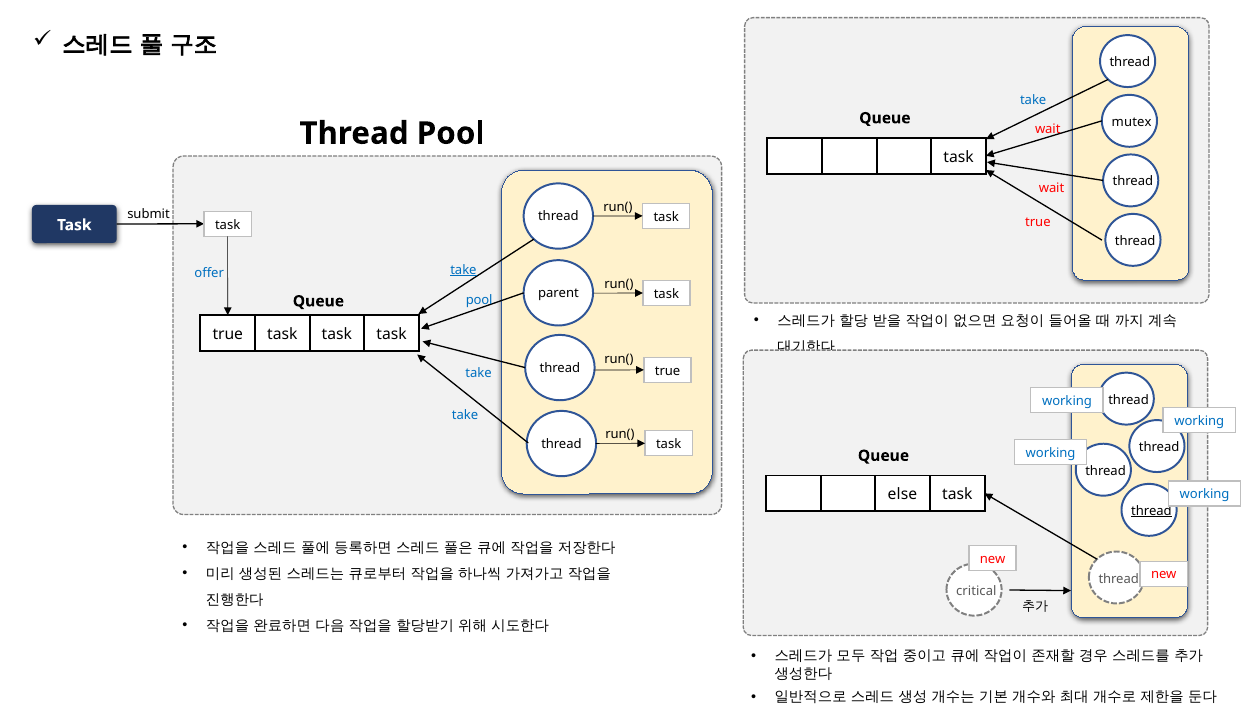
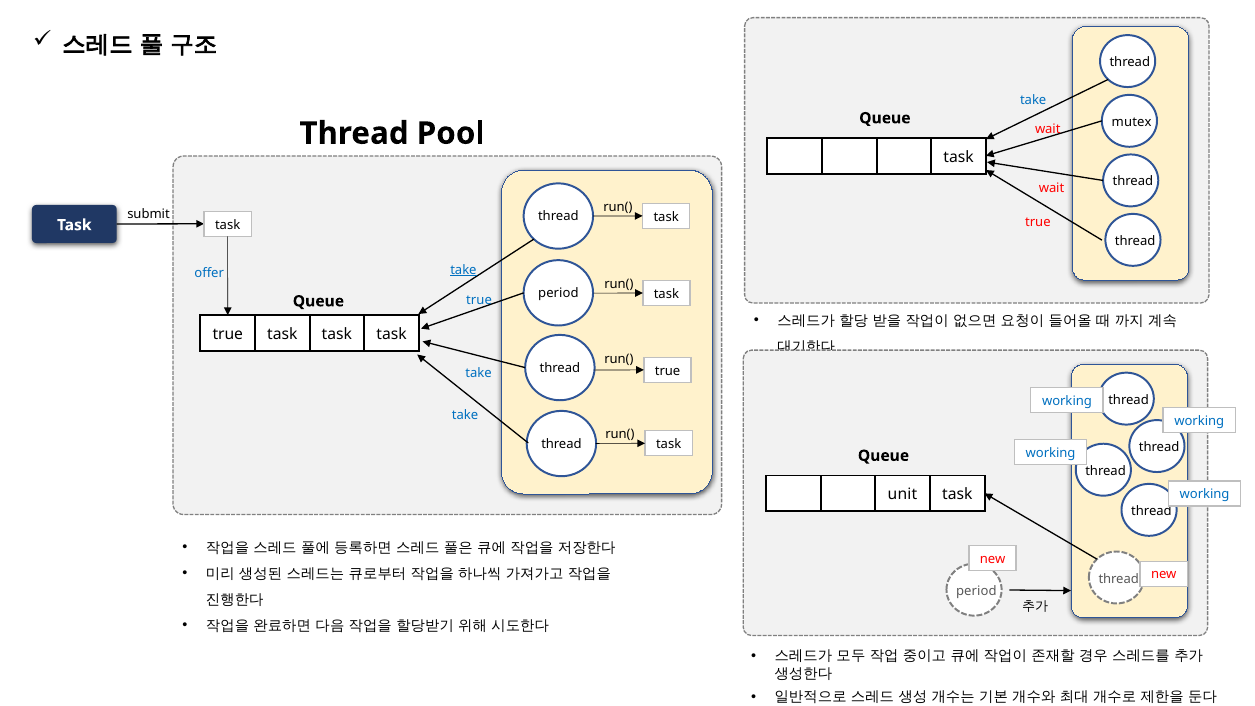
parent: parent -> period (558, 293)
pool: pool -> true (479, 301)
else: else -> unit (902, 494)
thread underline: present -> none (1151, 511)
critical: critical -> period (976, 591)
